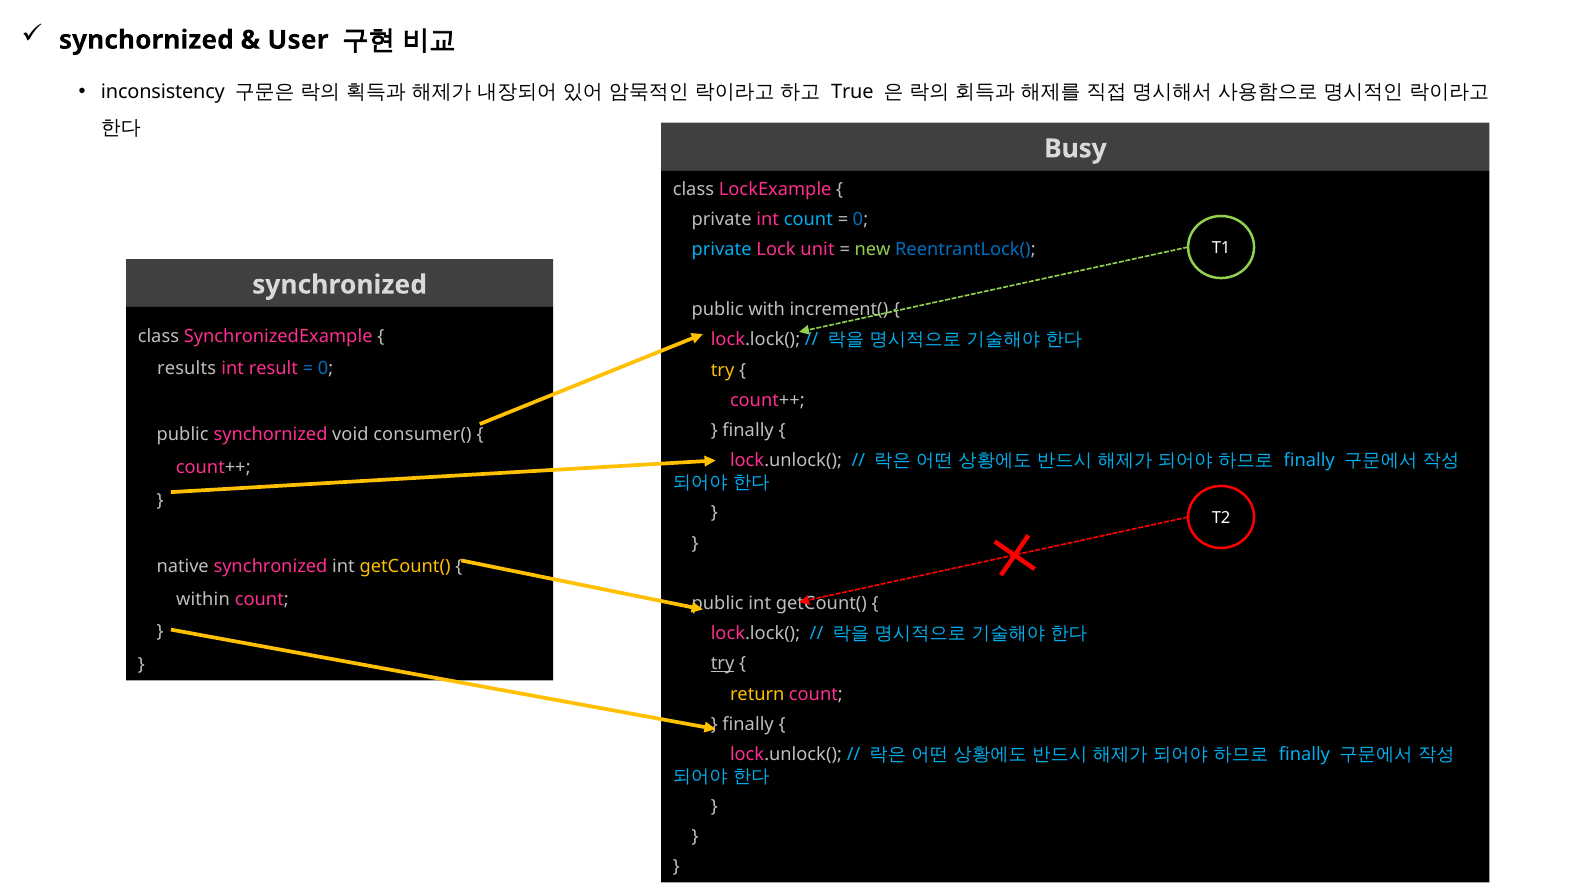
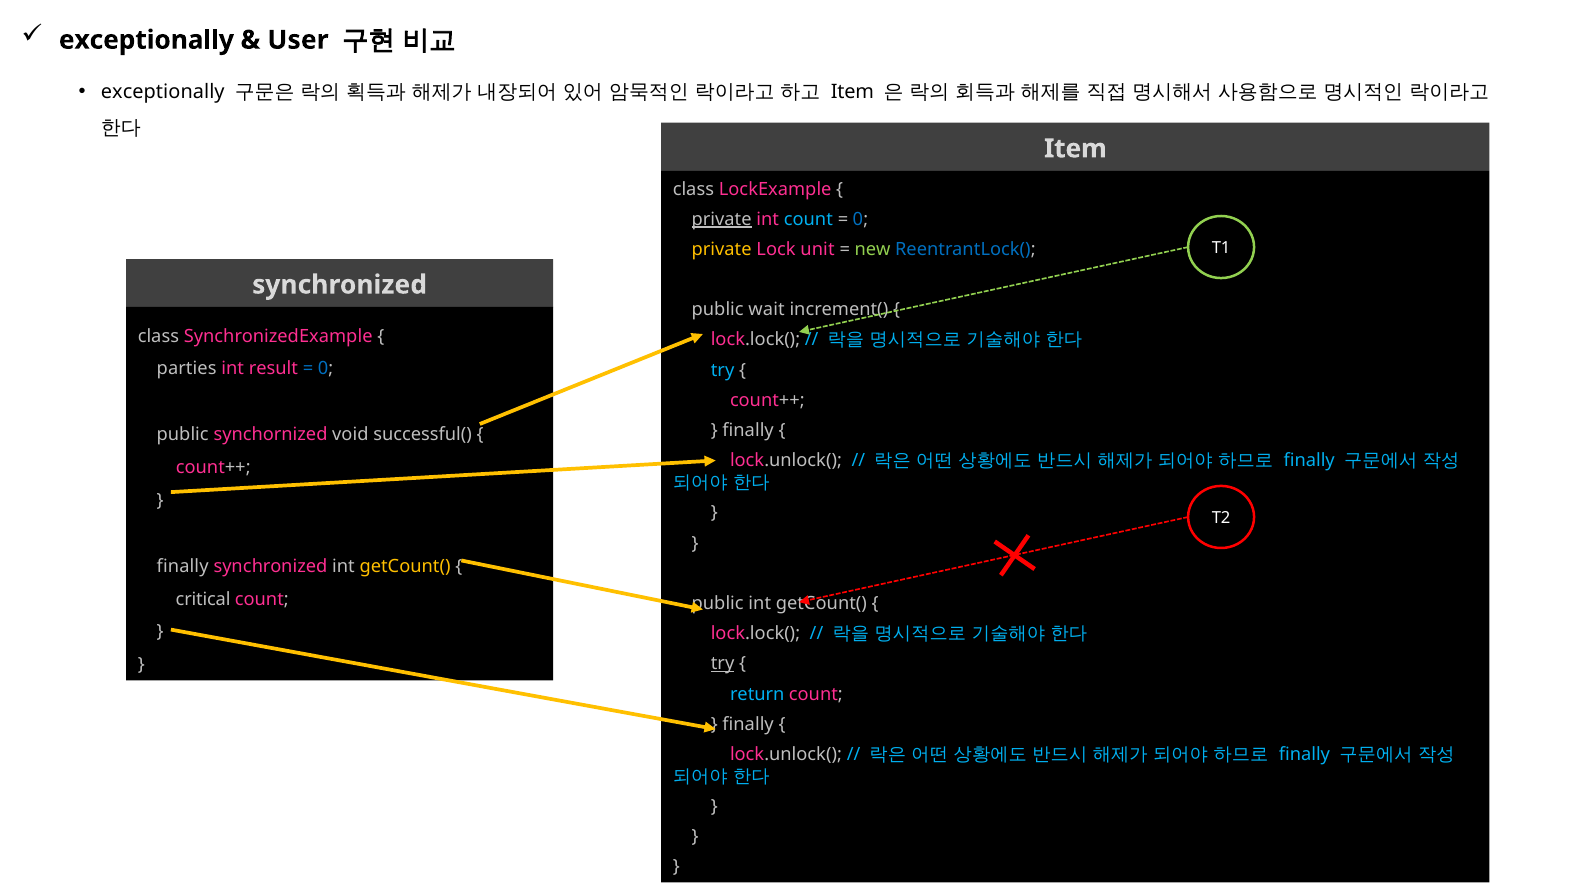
synchornized: synchornized -> exceptionally (146, 40)
inconsistency: inconsistency -> exceptionally (163, 92)
True: True -> Item (852, 92)
Busy: Busy -> Item (1075, 149)
private underline: none -> present (722, 219)
private colour: light blue -> yellow (722, 250)
with: with -> wait (767, 310)
results: results -> parties (187, 369)
try colour: yellow -> light blue (723, 370)
consumer(: consumer( -> successful( (423, 435)
native: native -> finally (183, 567)
within: within -> critical (203, 599)
return colour: yellow -> light blue (757, 695)
